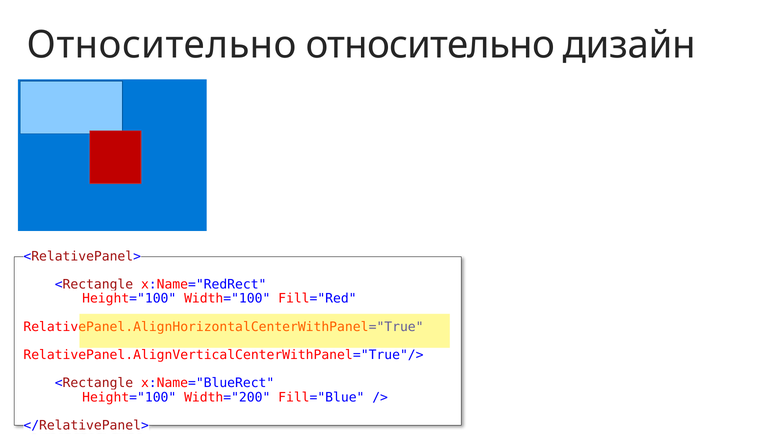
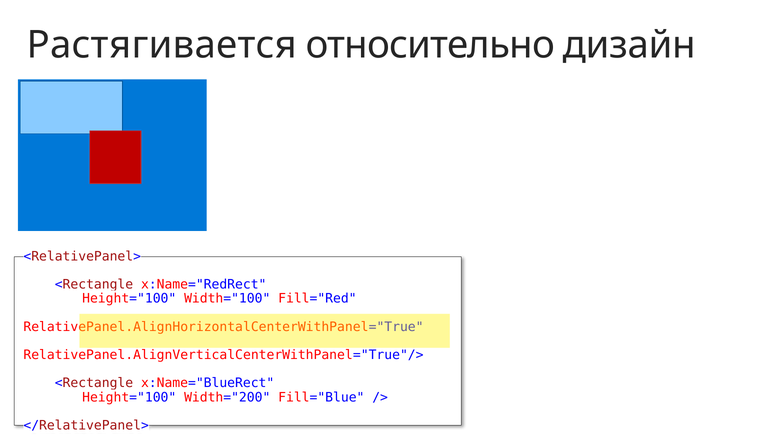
Относительно: Относительно -> Растягивается (162, 45)
